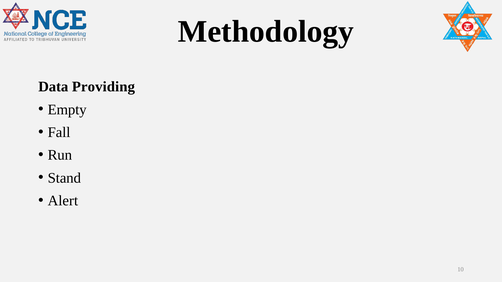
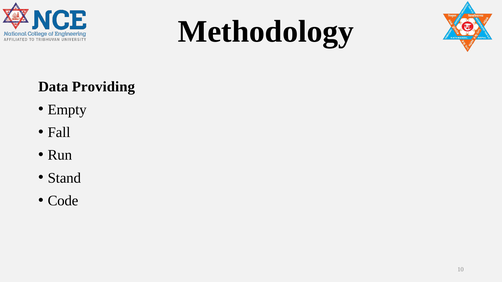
Alert: Alert -> Code (63, 201)
